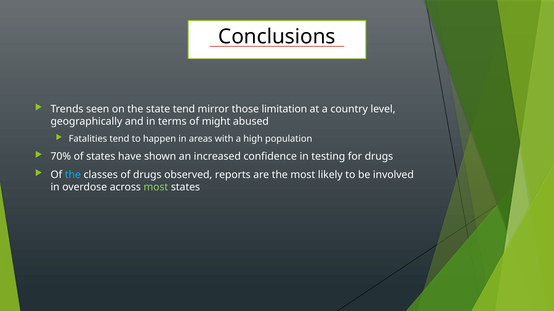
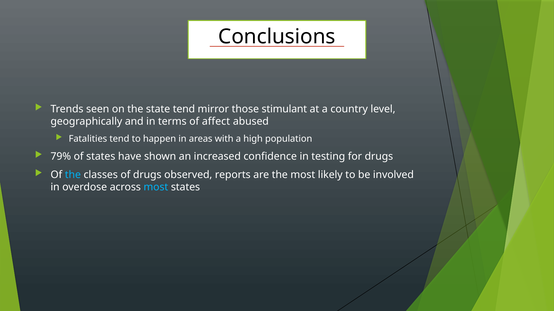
limitation: limitation -> stimulant (284, 109)
might: might -> affect (216, 122)
70%: 70% -> 79% (61, 157)
most colour: light green -> light blue (156, 187)
